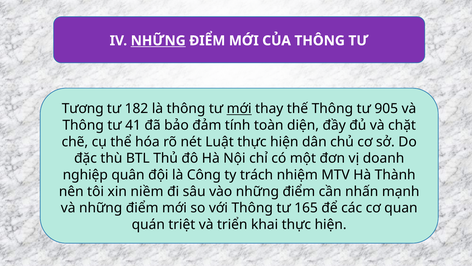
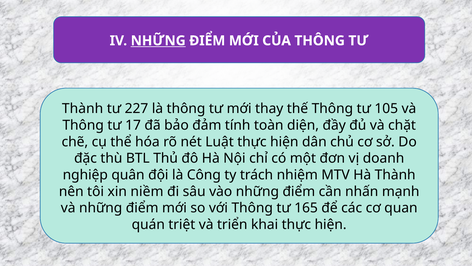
Tương: Tương -> Thành (83, 108)
182: 182 -> 227 (136, 108)
mới underline: present -> none (239, 108)
905: 905 -> 105 (386, 108)
41: 41 -> 17 (133, 125)
